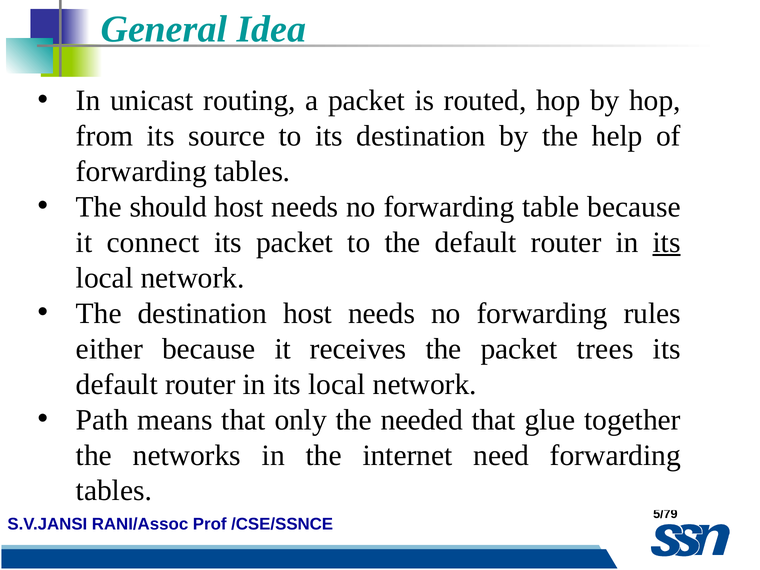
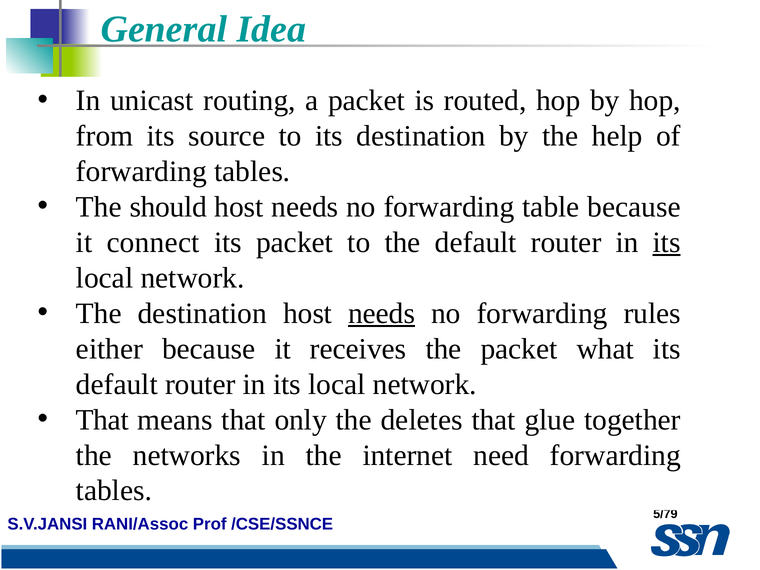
needs underline: none -> present (382, 313)
trees: trees -> what (605, 349)
Path: Path -> That (102, 420)
needed: needed -> deletes (422, 420)
